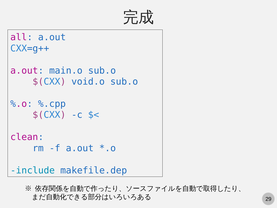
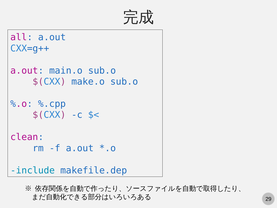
void.o: void.o -> make.o (88, 82)
